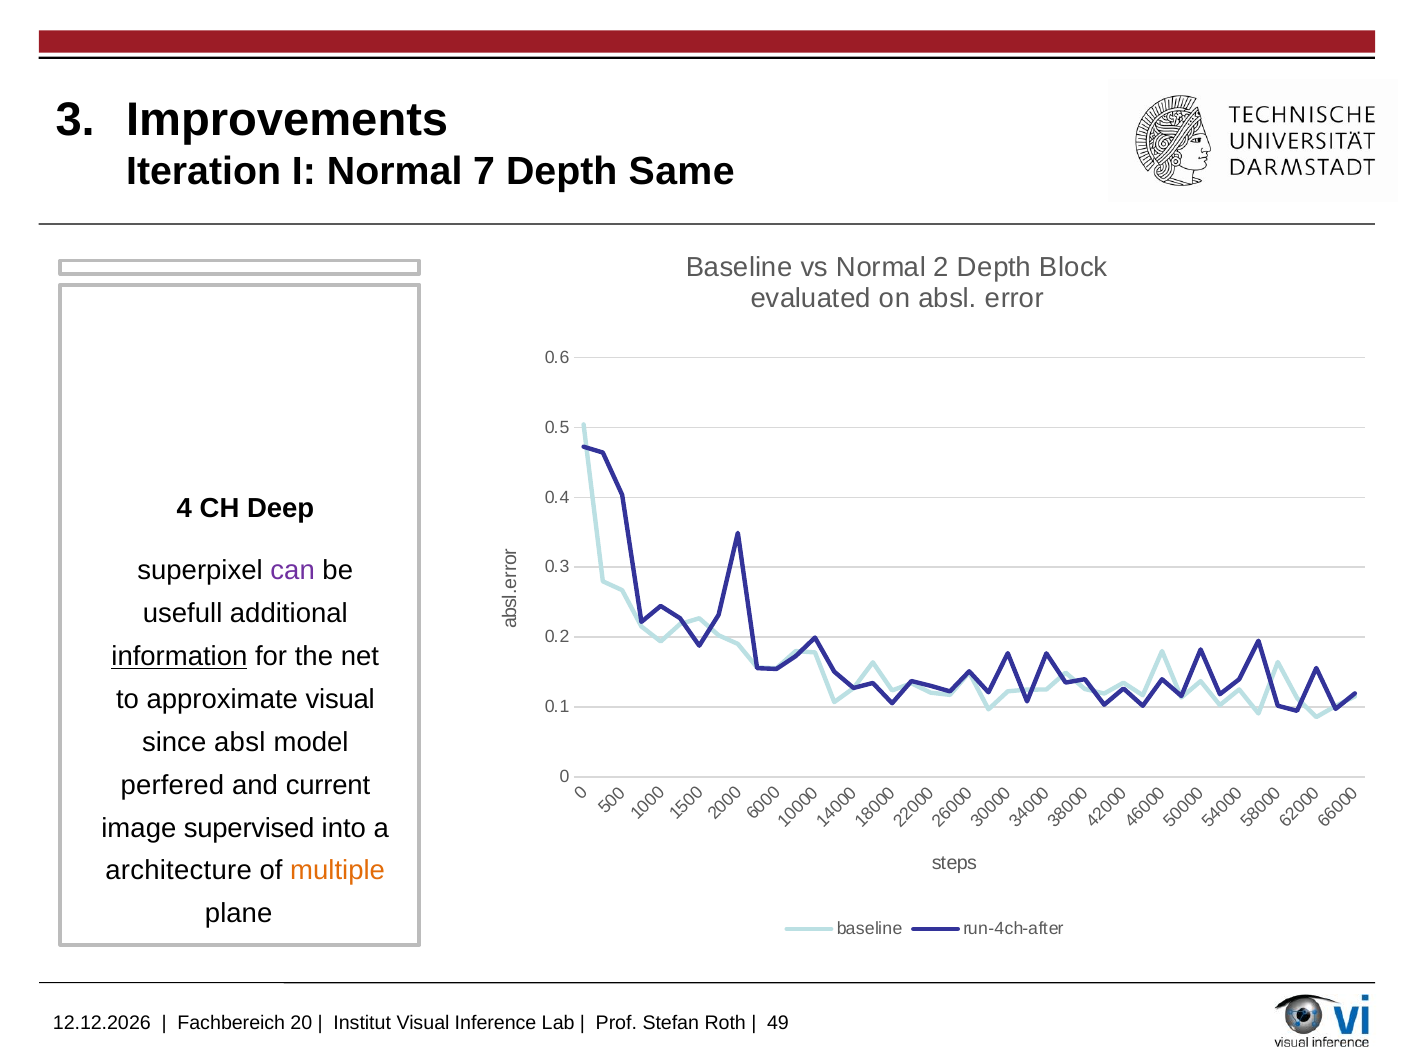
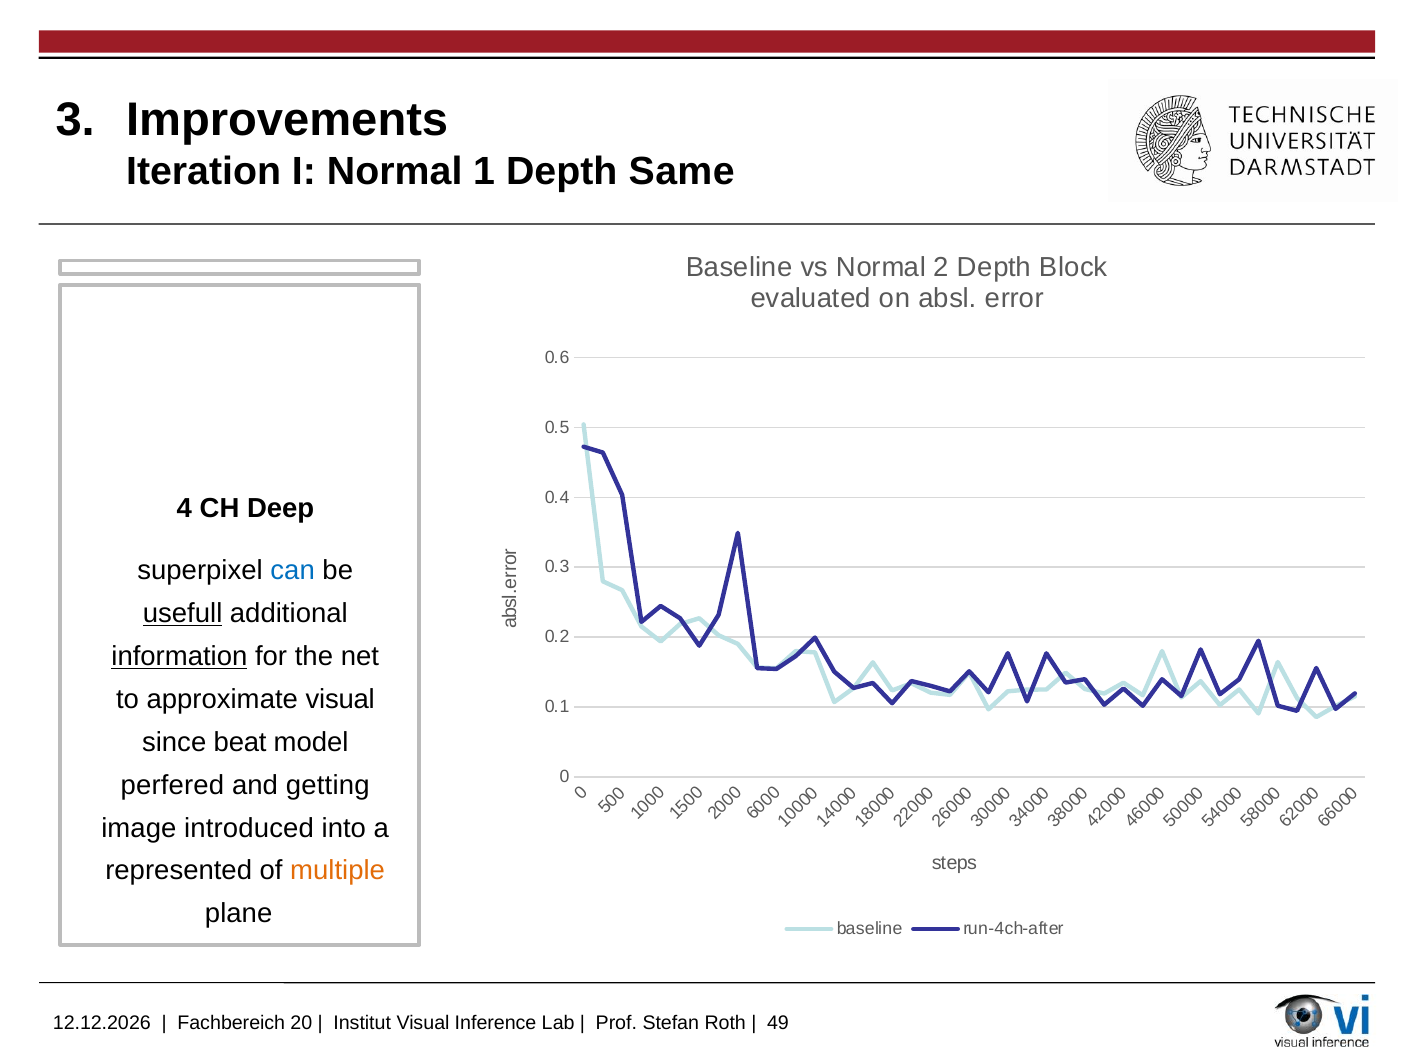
Normal 7: 7 -> 1 (484, 171)
can colour: purple -> blue (293, 571)
usefull underline: none -> present (183, 614)
since absl: absl -> beat (240, 743)
current: current -> getting (328, 785)
supervised: supervised -> introduced (249, 828)
architecture: architecture -> represented (179, 871)
